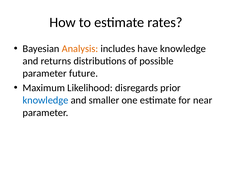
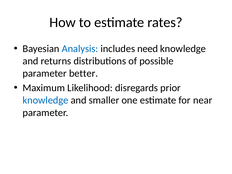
Analysis colour: orange -> blue (80, 49)
have: have -> need (148, 49)
future: future -> better (83, 73)
